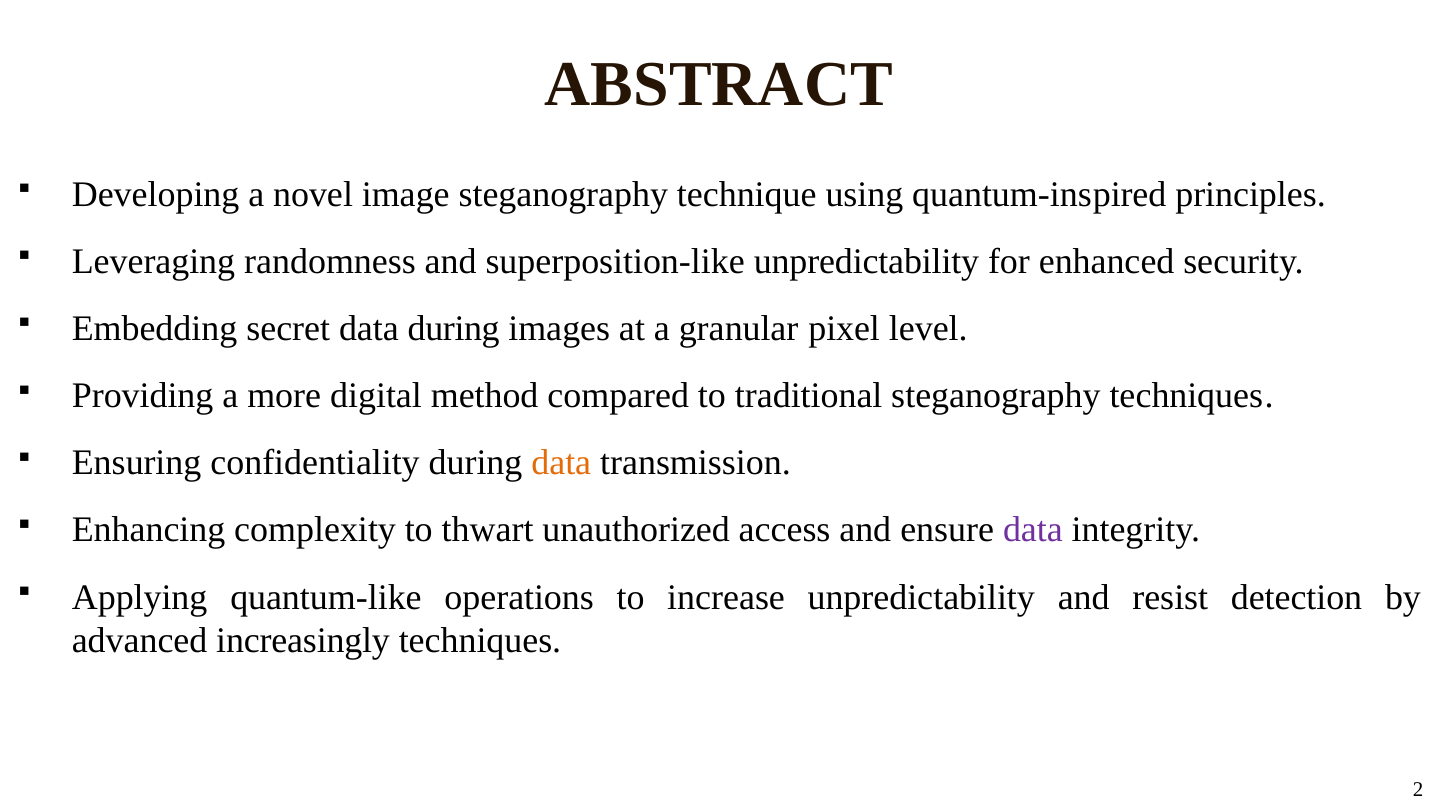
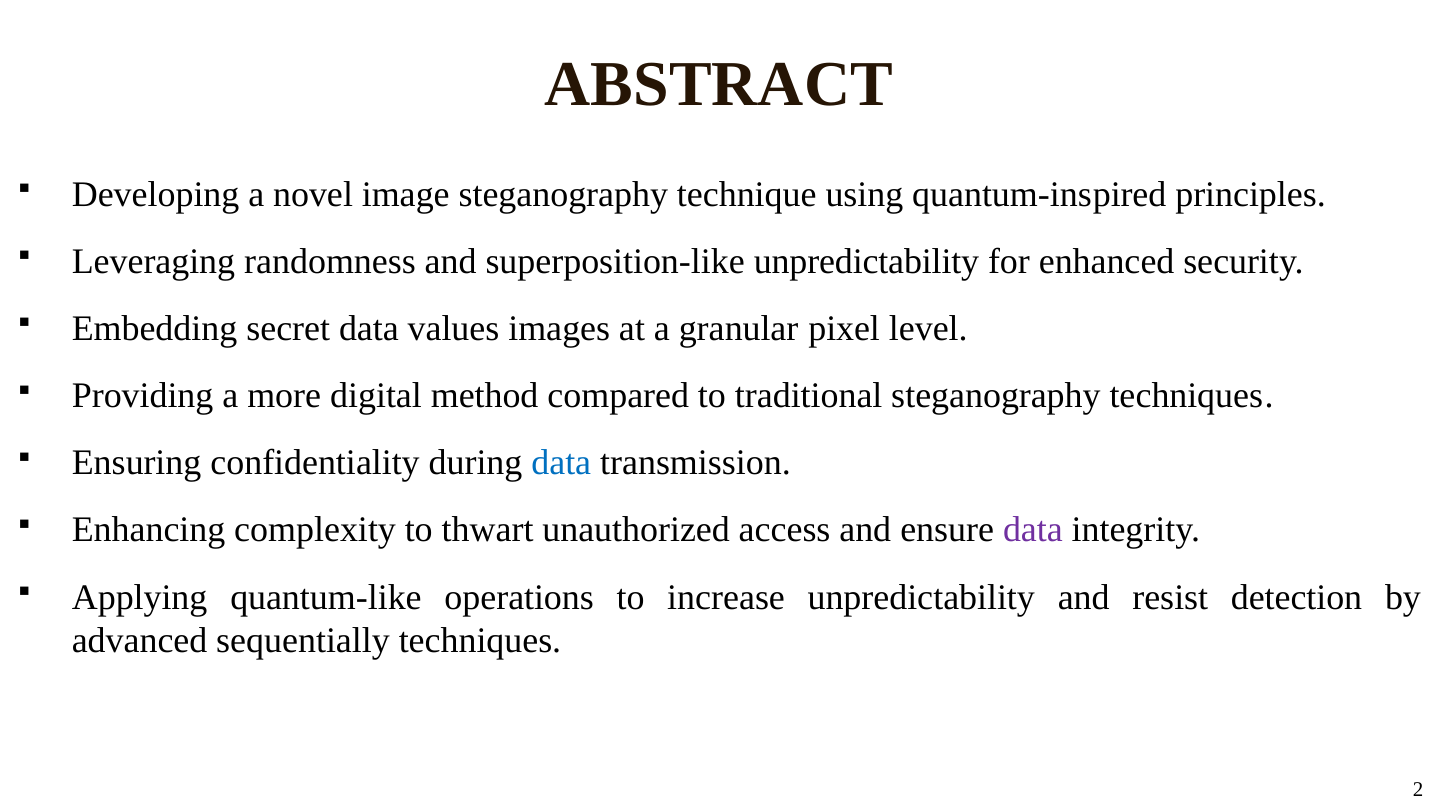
data during: during -> values (454, 329)
data colour: orange -> blue (561, 463)
increasingly: increasingly -> sequentially (303, 640)
